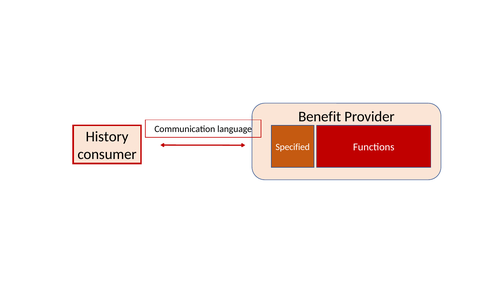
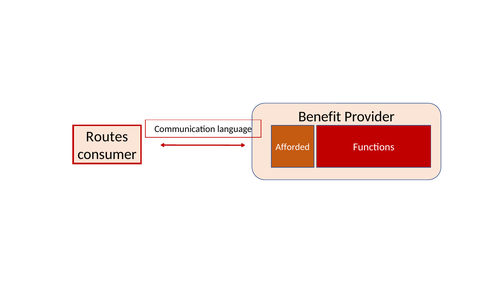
History: History -> Routes (107, 136)
Specified: Specified -> Afforded (293, 147)
